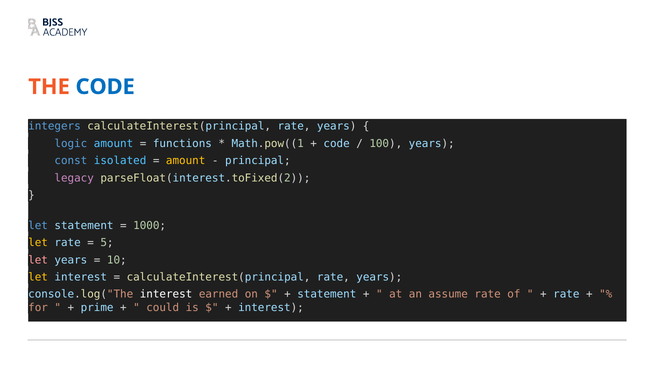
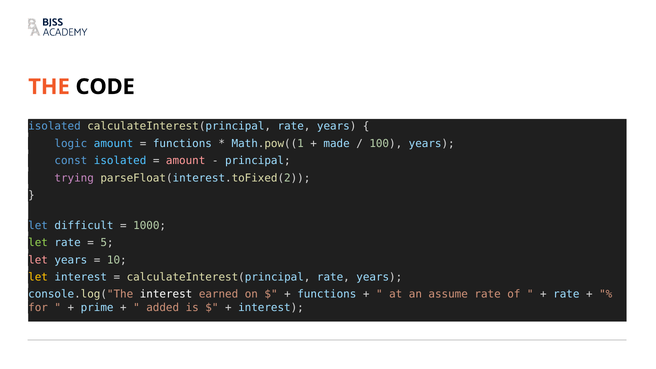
CODE colour: blue -> black (105, 87)
integers: integers -> isolated (54, 126)
code: code -> made (337, 143)
amount colour: yellow -> pink (186, 161)
legacy: legacy -> trying (74, 178)
let statement: statement -> difficult (84, 225)
let colour: yellow -> light green (38, 243)
statement: statement -> functions (327, 294)
could: could -> added (163, 307)
